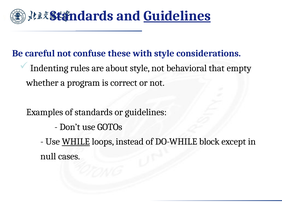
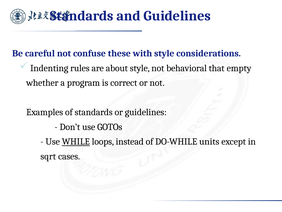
Guidelines underline: present -> none (177, 16)
block: block -> units (209, 141)
null: null -> sqrt (48, 156)
